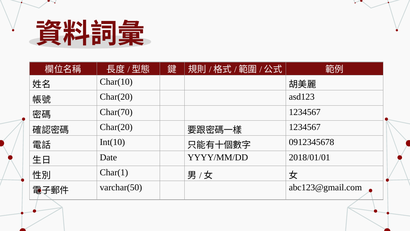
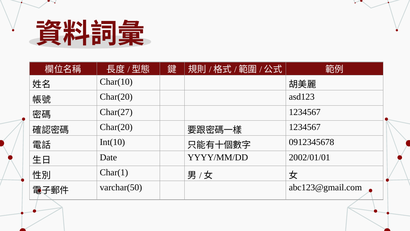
Char(70: Char(70 -> Char(27 (116, 112)
2018/01/01: 2018/01/01 -> 2002/01/01 (310, 157)
